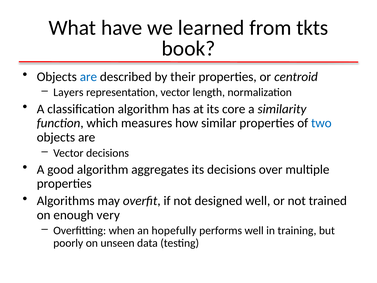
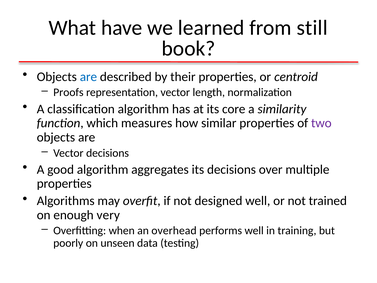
tkts: tkts -> still (312, 28)
Layers: Layers -> Proofs (68, 92)
two colour: blue -> purple (321, 123)
hopefully: hopefully -> overhead (174, 230)
